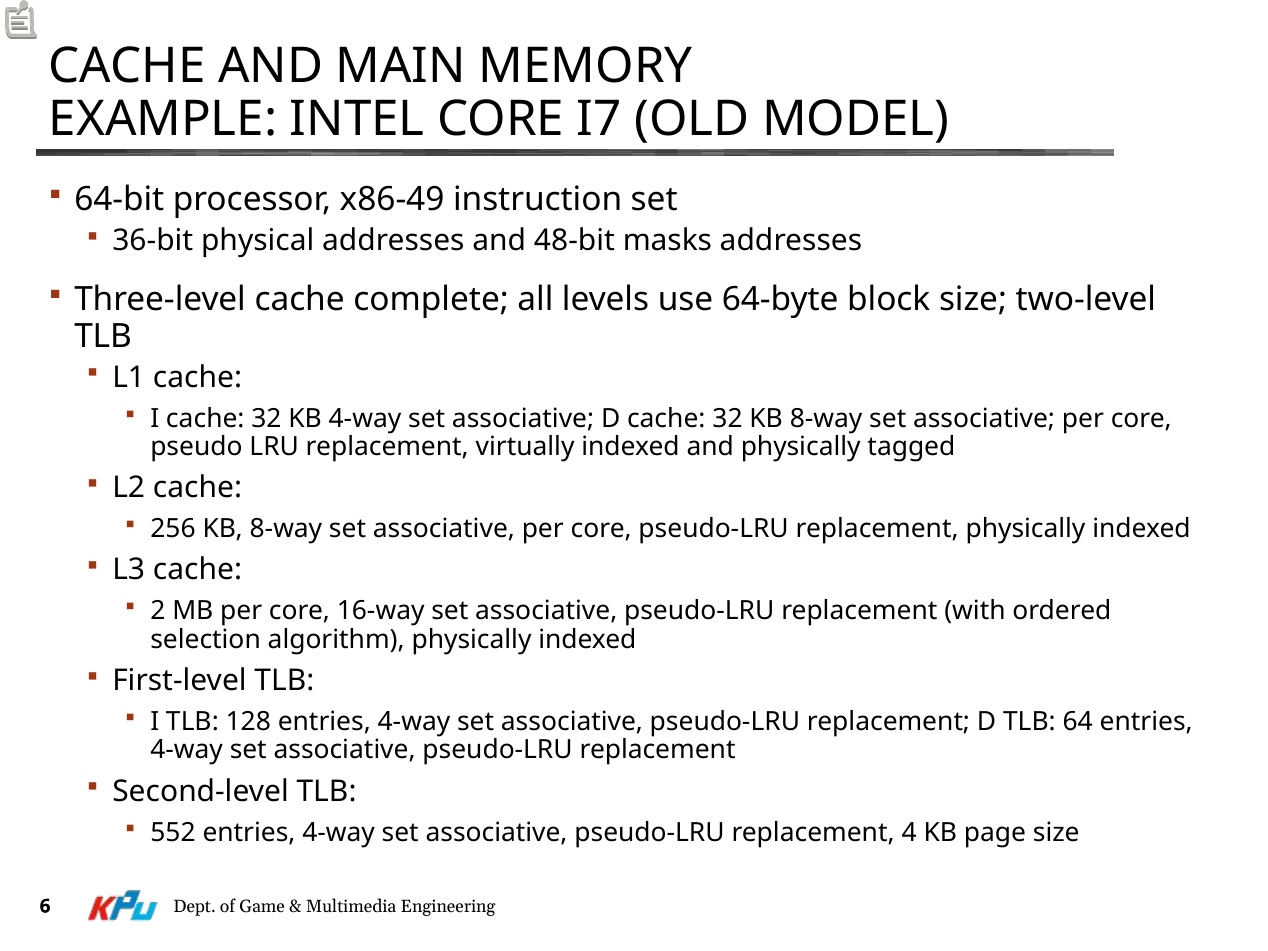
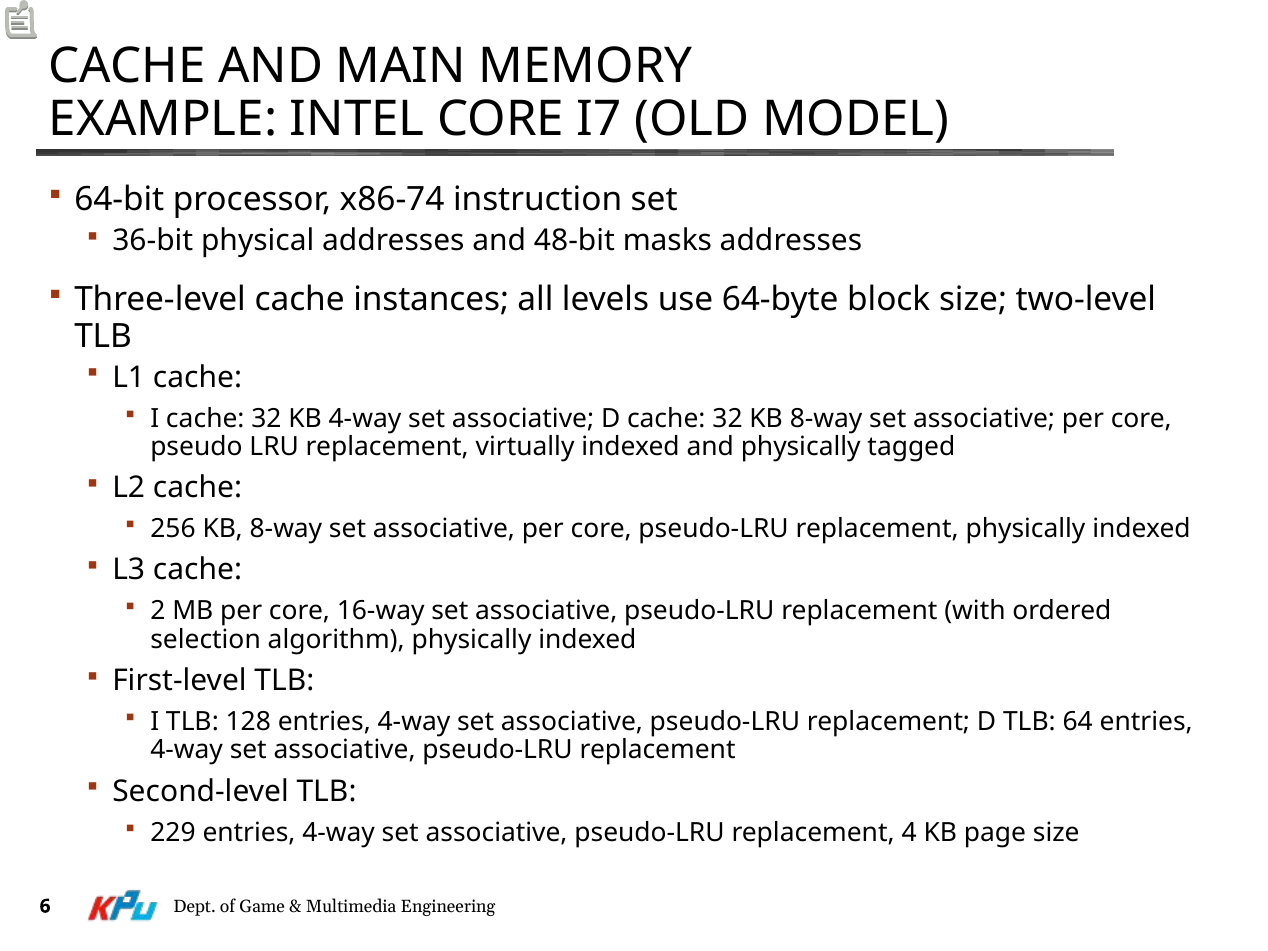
x86-49: x86-49 -> x86-74 (392, 200)
complete: complete -> instances (431, 300)
552: 552 -> 229 (173, 832)
